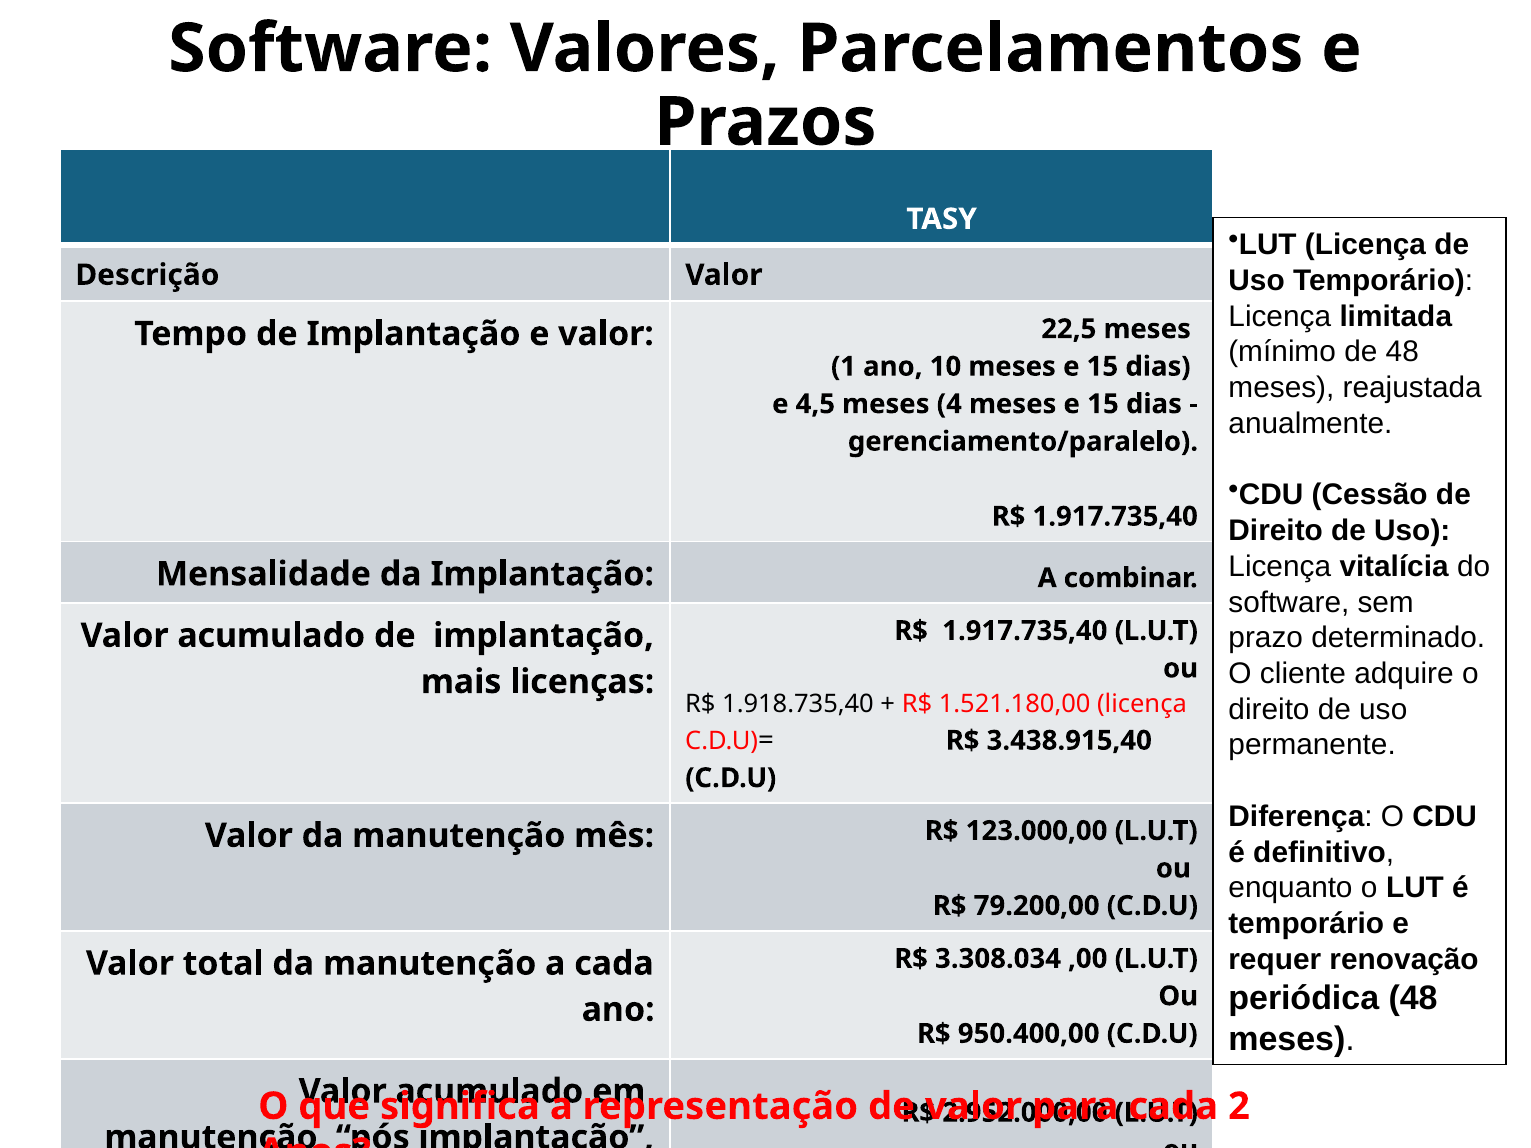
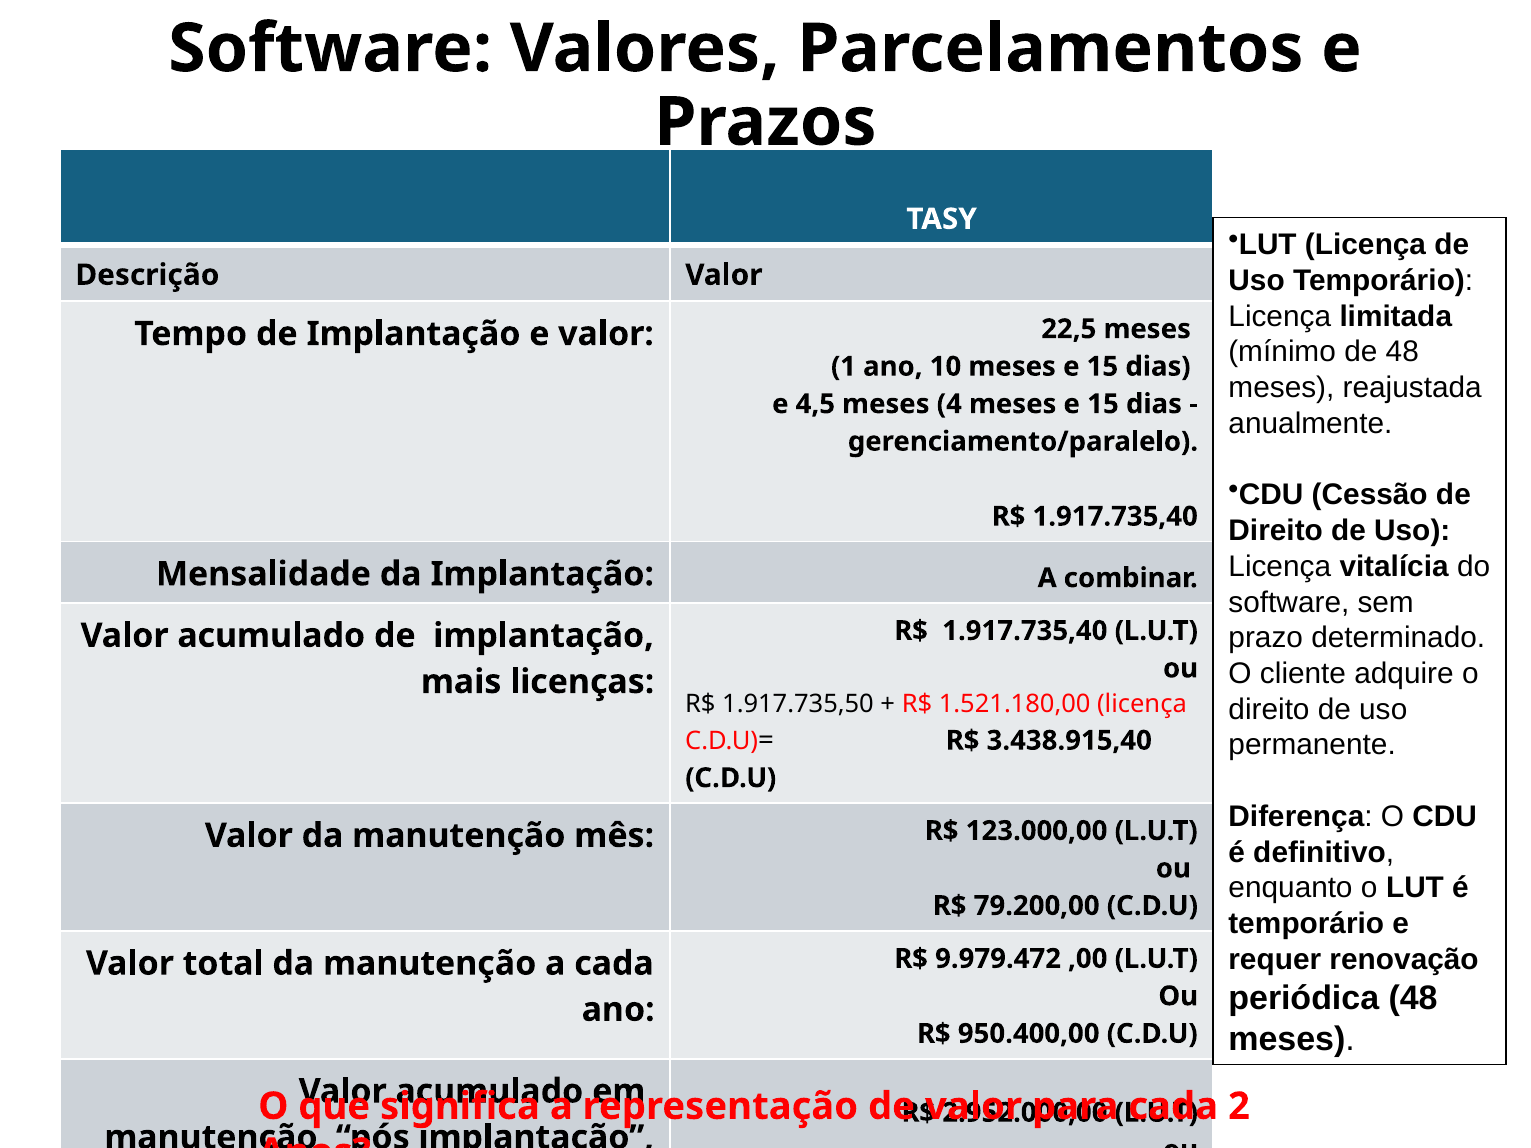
1.918.735,40: 1.918.735,40 -> 1.917.735,50 (798, 705)
3.308.034: 3.308.034 -> 9.979.472 (998, 959)
